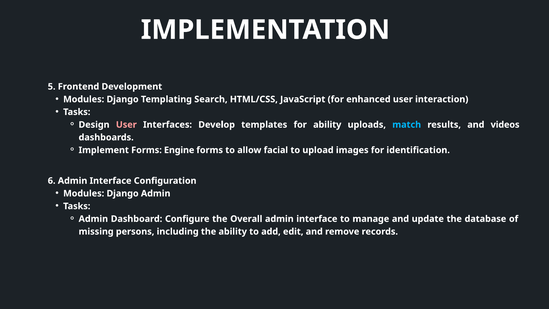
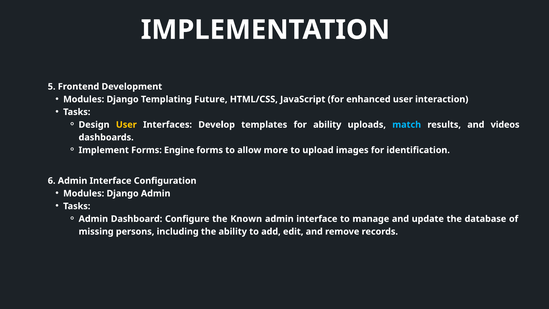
Search: Search -> Future (211, 99)
User colour: pink -> yellow (126, 125)
facial: facial -> more (276, 150)
Overall: Overall -> Known (246, 219)
